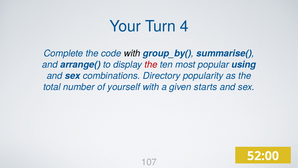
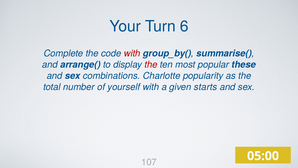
4: 4 -> 6 (184, 26)
with colour: black -> red (132, 53)
using: using -> these (244, 64)
Directory: Directory -> Charlotte (162, 76)
52:00: 52:00 -> 05:00 (263, 156)
